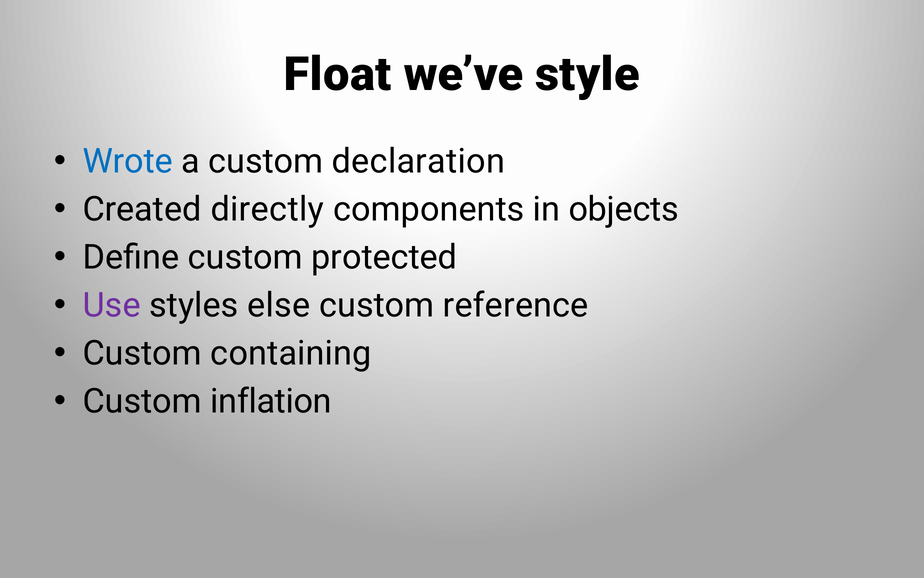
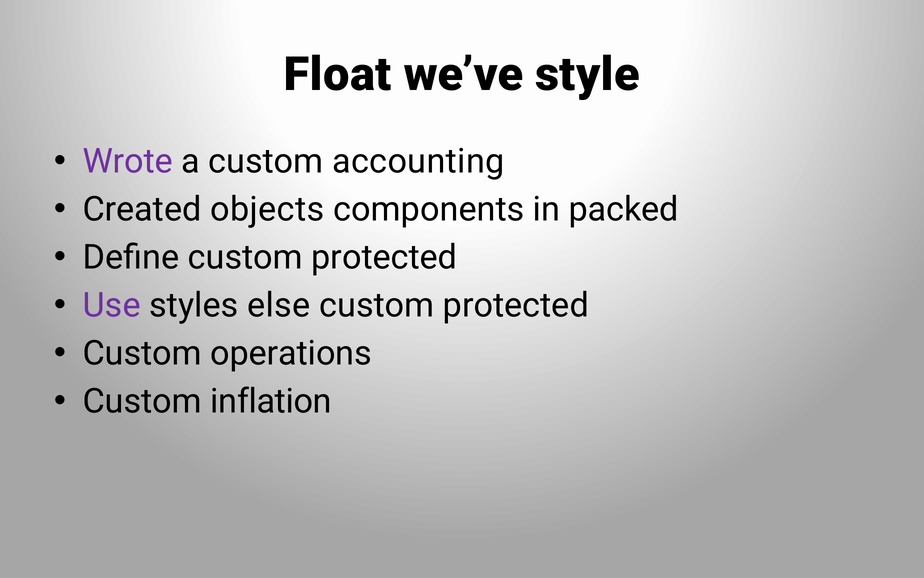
Wrote colour: blue -> purple (128, 162)
declaration: declaration -> accounting (418, 162)
directly: directly -> objects (267, 209)
objects: objects -> packed (624, 209)
reference: reference -> protected (516, 305)
containing: containing -> operations (291, 353)
